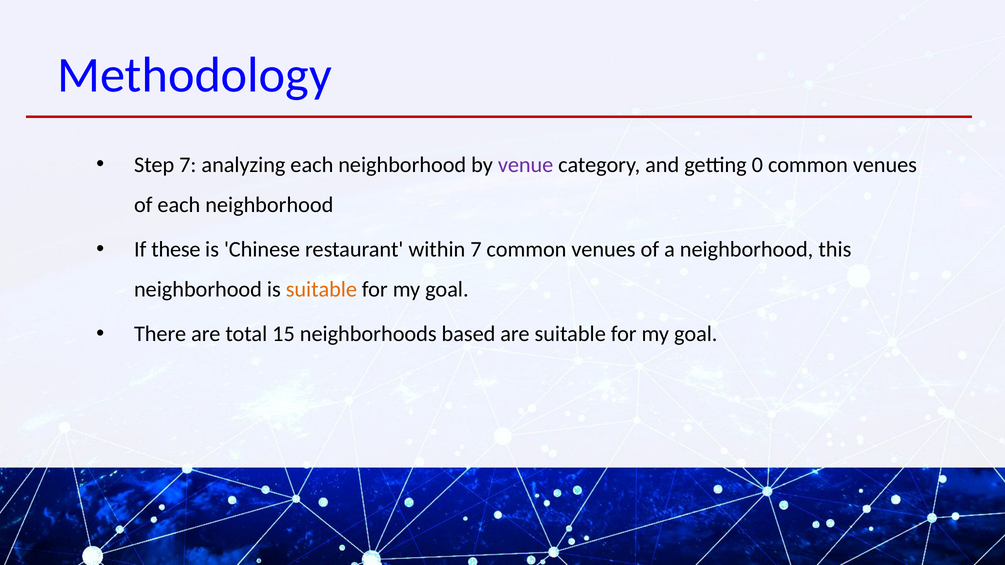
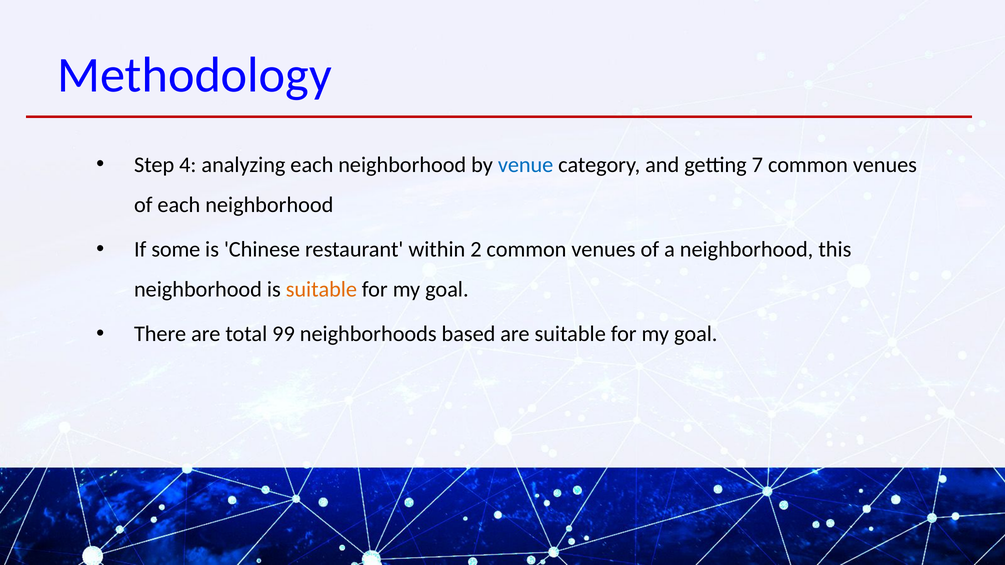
Step 7: 7 -> 4 (188, 165)
venue colour: purple -> blue (526, 165)
0: 0 -> 7 (757, 165)
these: these -> some (176, 250)
within 7: 7 -> 2 (476, 250)
15: 15 -> 99 (284, 334)
